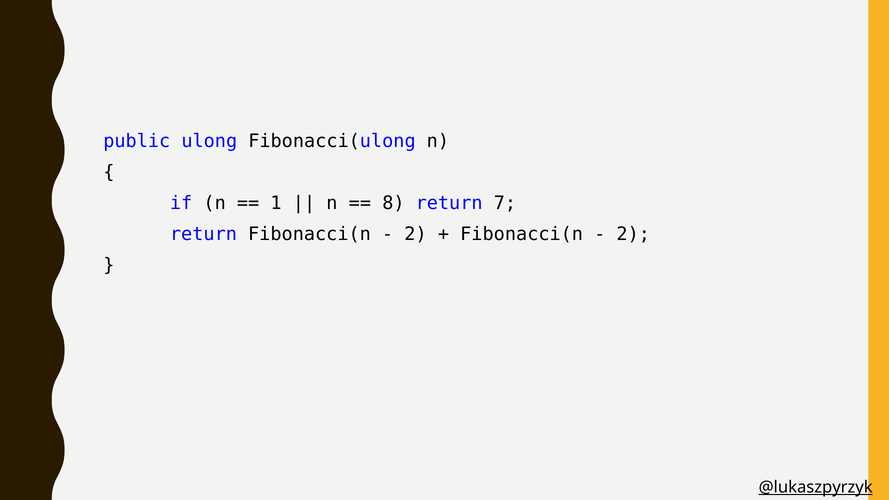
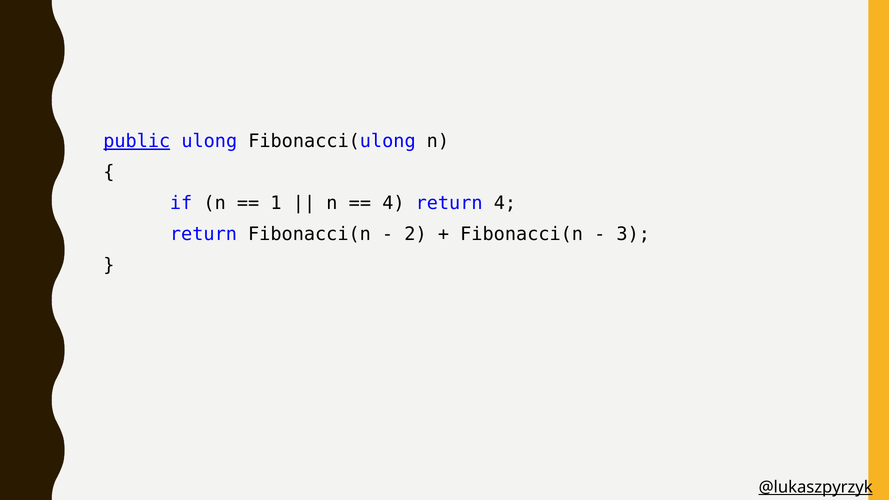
public underline: none -> present (137, 141)
8: 8 -> 4 (393, 203)
return 7: 7 -> 4 (505, 203)
2: 2 -> 3 (633, 234)
